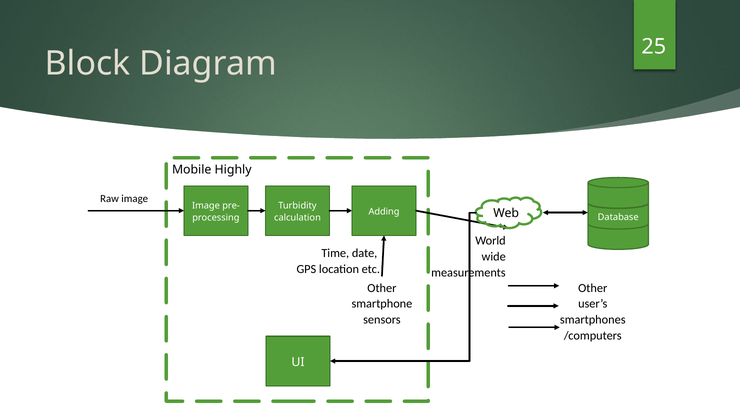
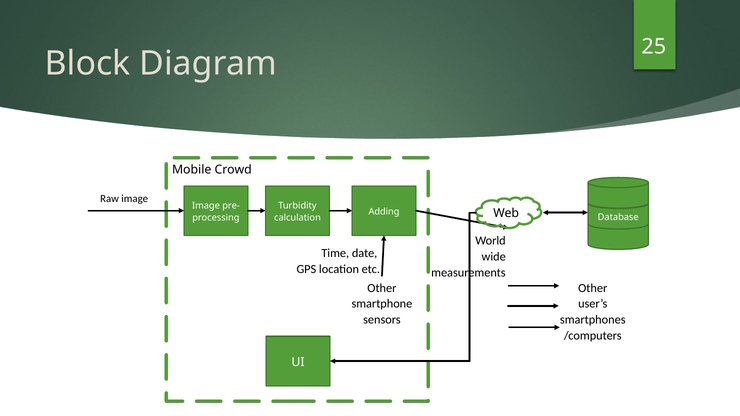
Highly: Highly -> Crowd (233, 170)
